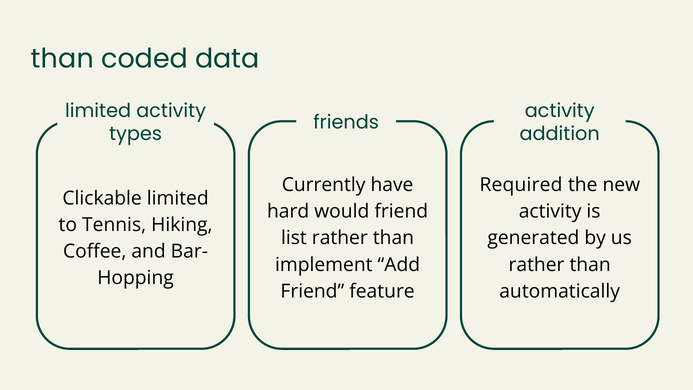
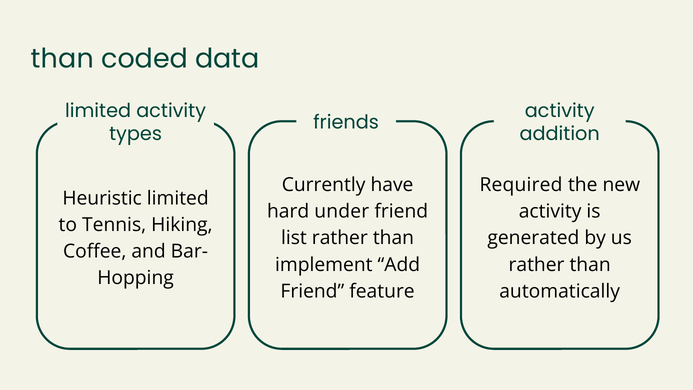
Clickable: Clickable -> Heuristic (102, 198)
would: would -> under (342, 211)
